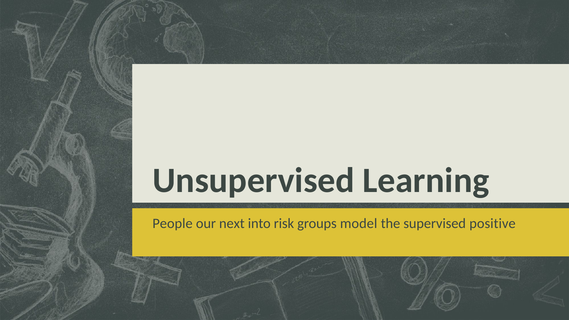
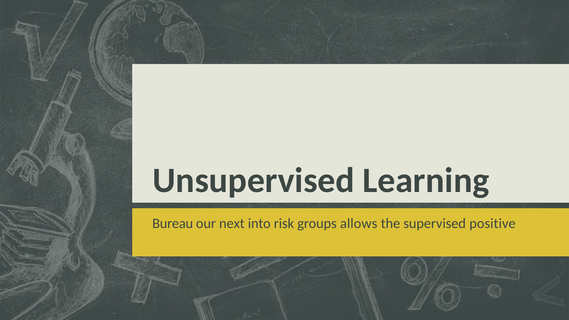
People: People -> Bureau (173, 223)
model: model -> allows (359, 223)
